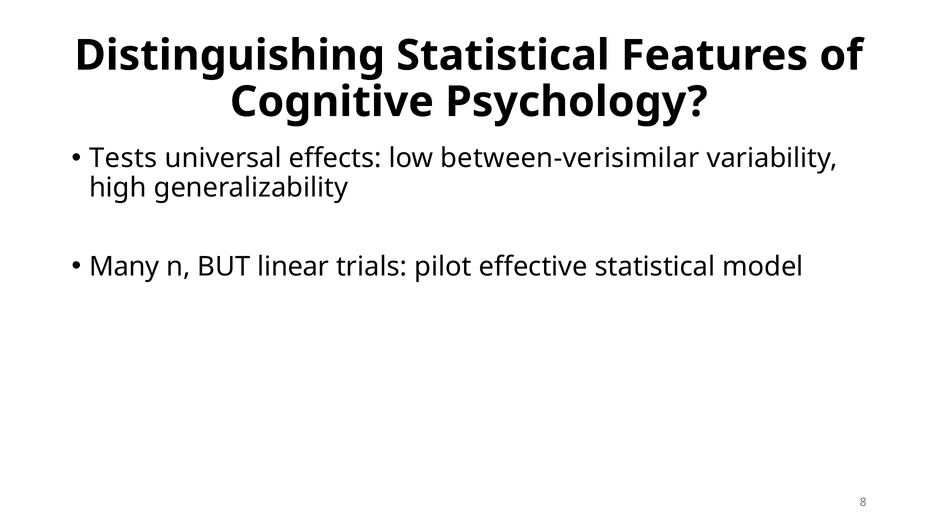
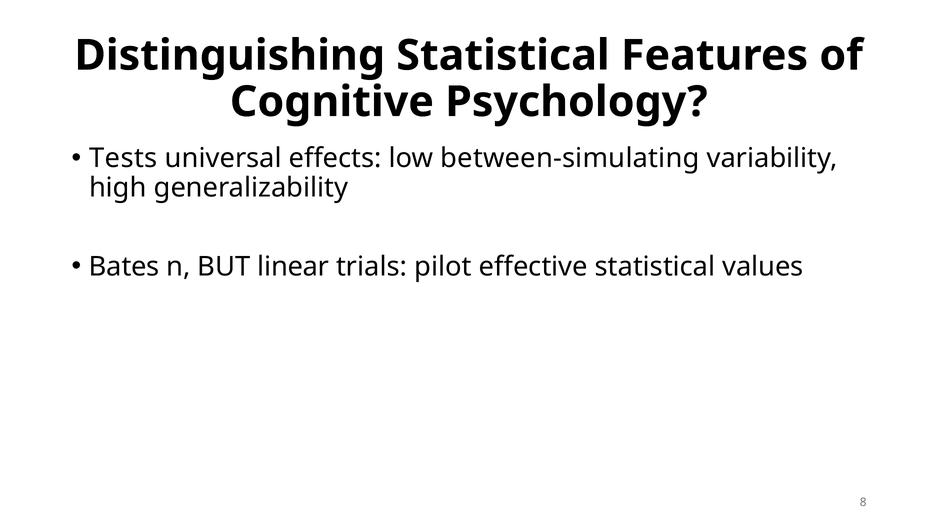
between-verisimilar: between-verisimilar -> between-simulating (570, 159)
Many: Many -> Bates (124, 267)
model: model -> values (763, 267)
